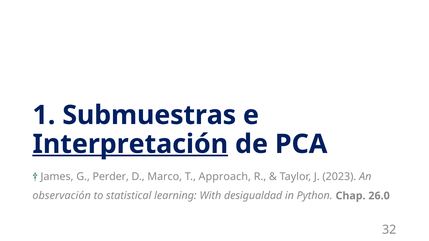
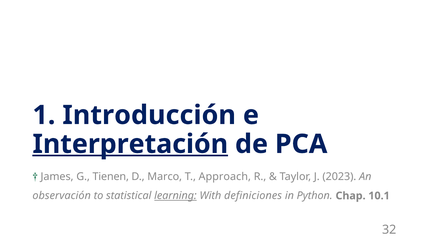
Submuestras: Submuestras -> Introducción (149, 115)
Perder: Perder -> Tienen (111, 177)
learning underline: none -> present (175, 196)
desigualdad: desigualdad -> definiciones (253, 196)
26.0: 26.0 -> 10.1 (379, 196)
